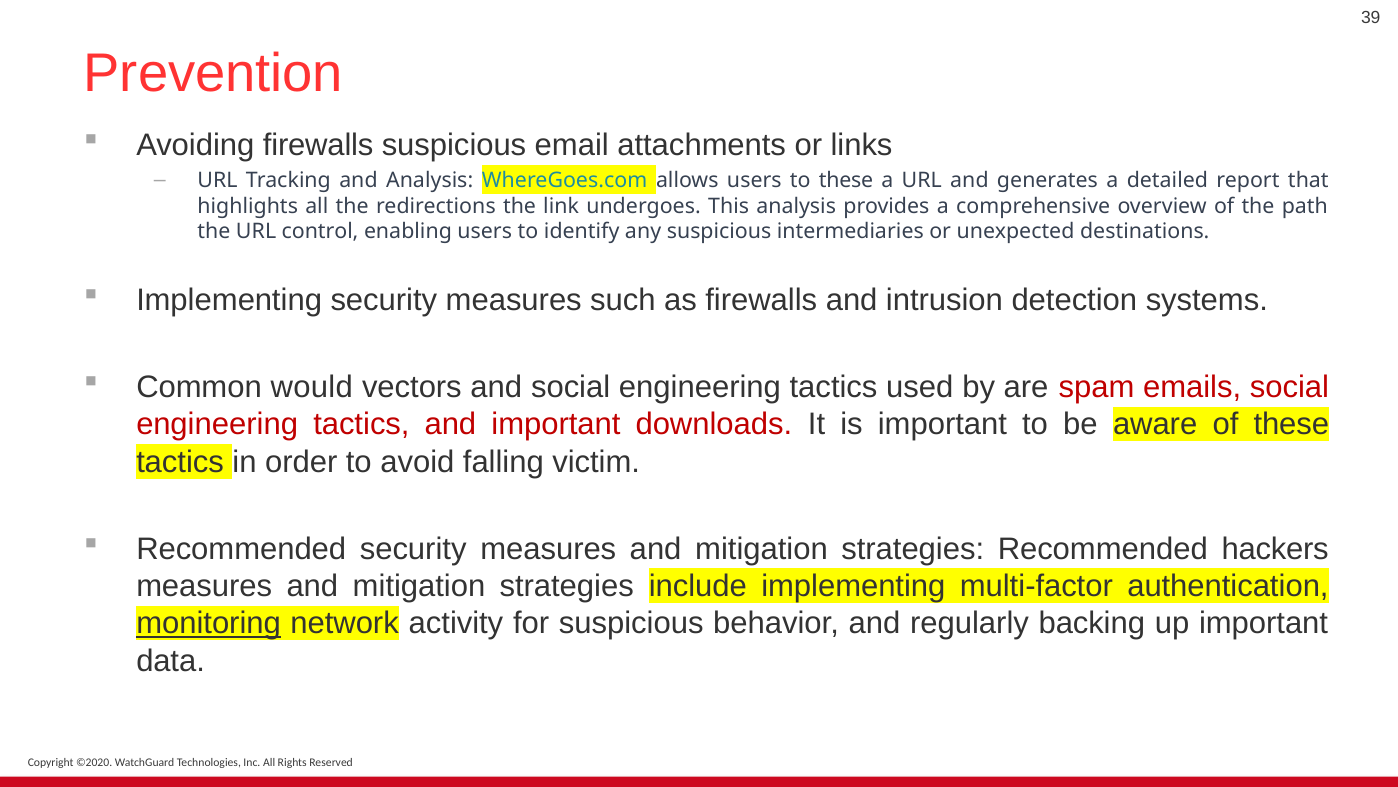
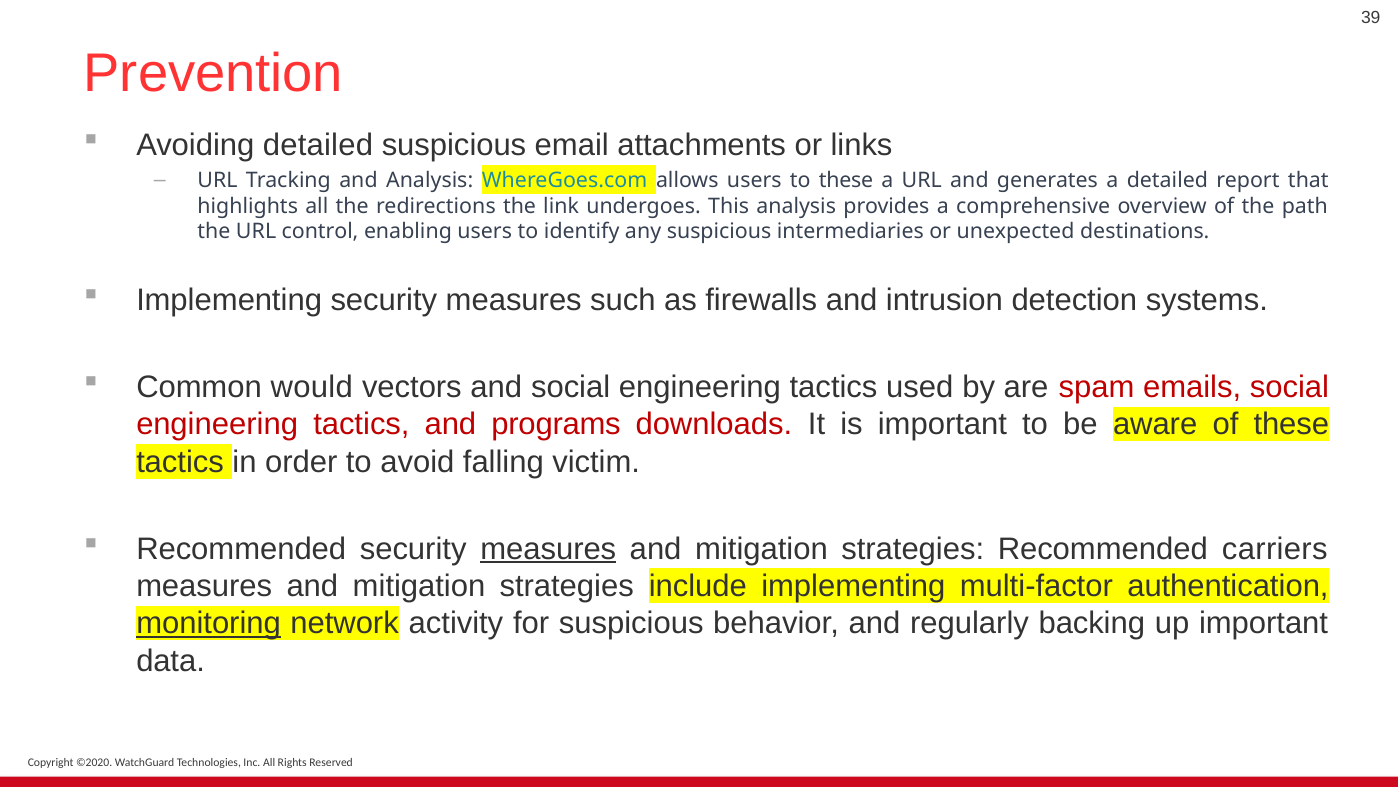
Avoiding firewalls: firewalls -> detailed (318, 145)
and important: important -> programs (556, 424)
measures underline: none -> present (548, 549)
hackers: hackers -> carriers (1275, 549)
